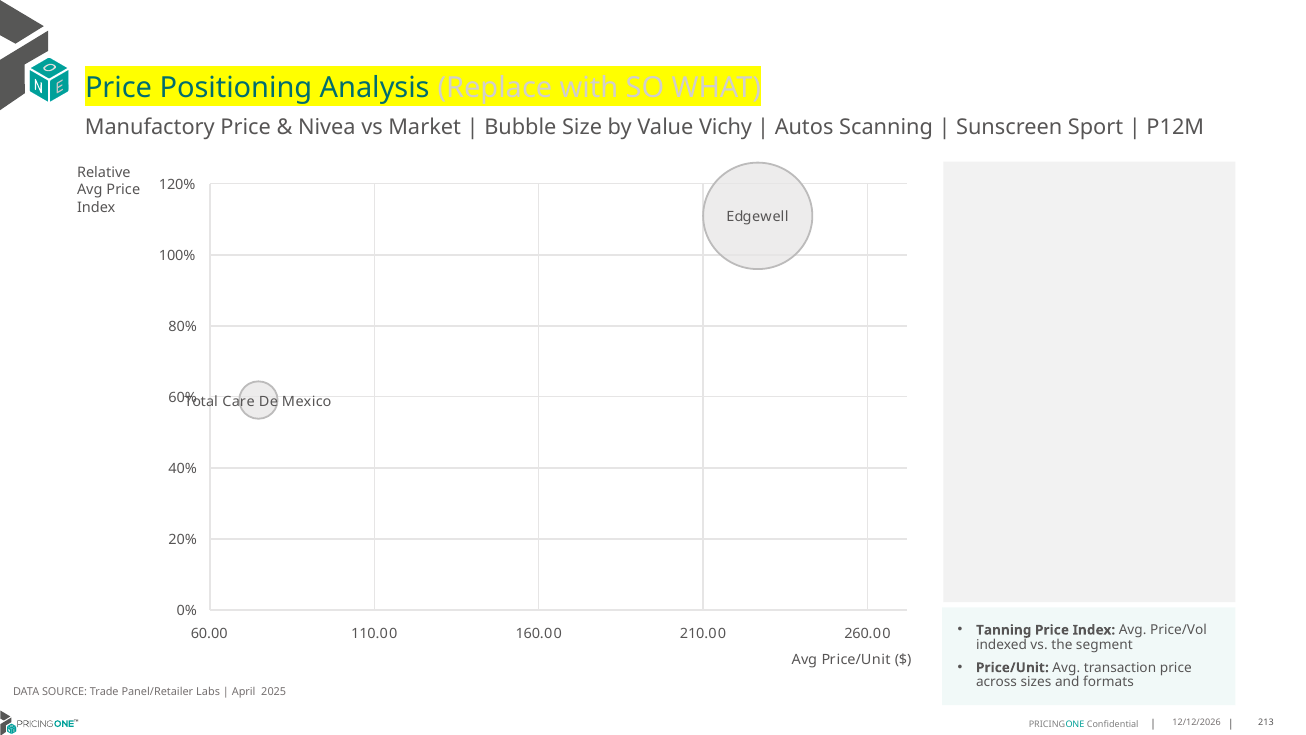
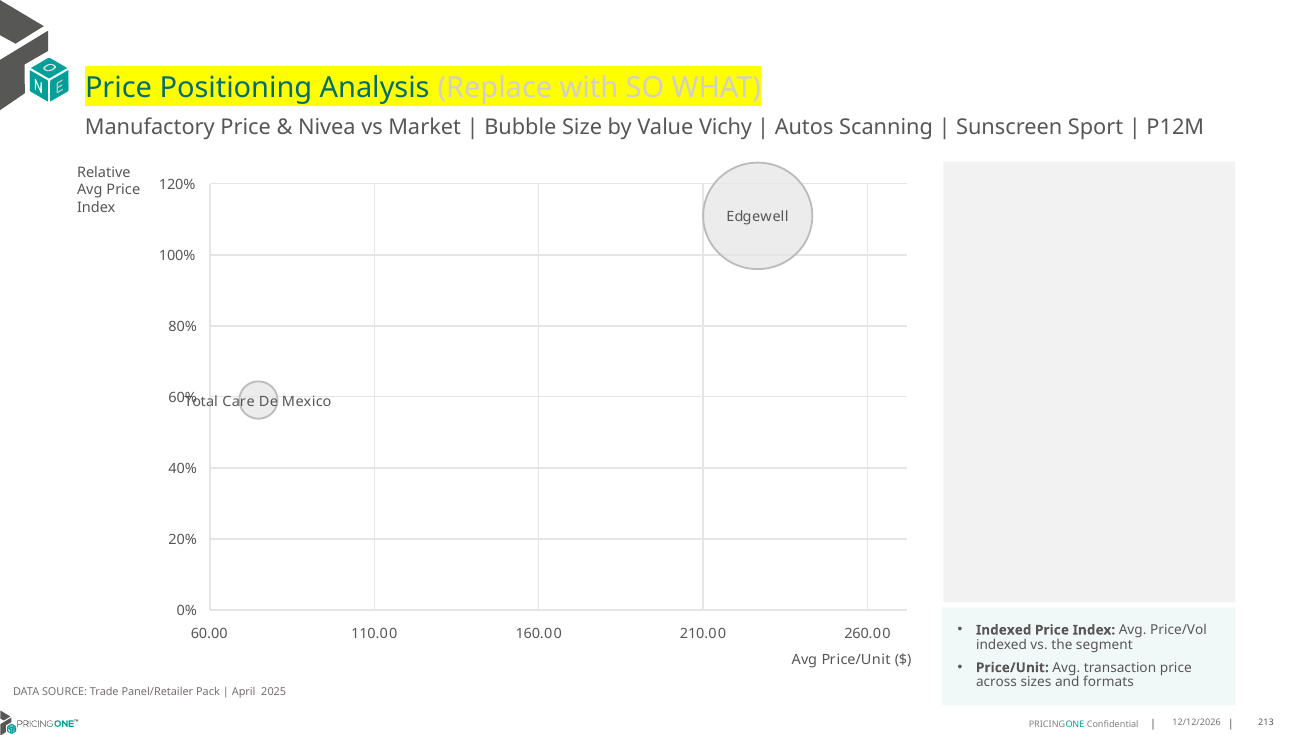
Tanning: Tanning -> Indexed (1004, 630)
Labs: Labs -> Pack (208, 692)
